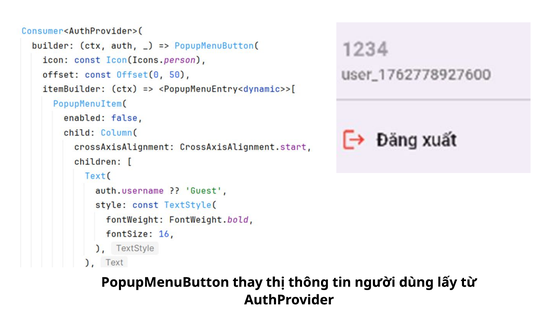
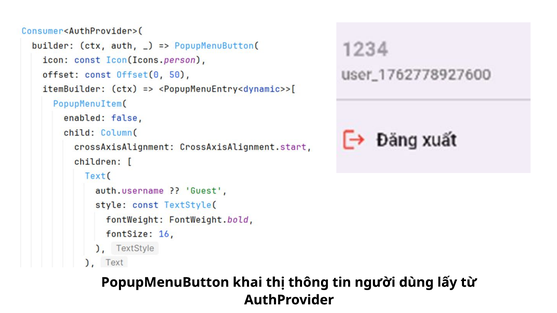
thay: thay -> khai (248, 283)
